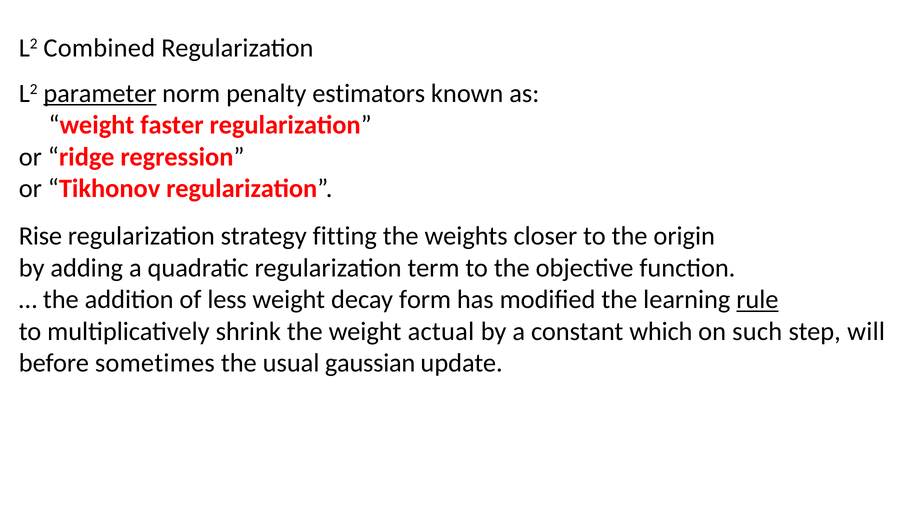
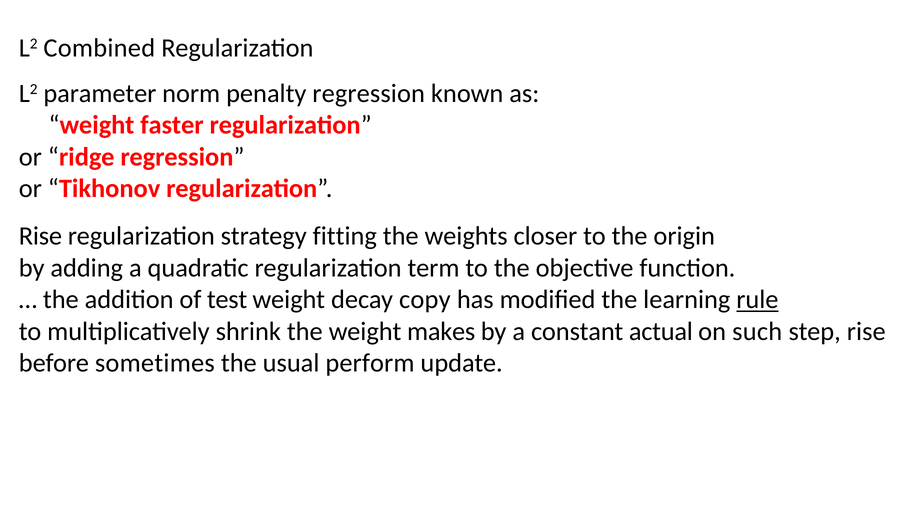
parameter underline: present -> none (100, 93)
penalty estimators: estimators -> regression (369, 93)
less: less -> test (227, 300)
form: form -> copy (425, 300)
actual: actual -> makes (441, 331)
which: which -> actual (661, 331)
step will: will -> rise (866, 331)
gaussian: gaussian -> perform (370, 363)
